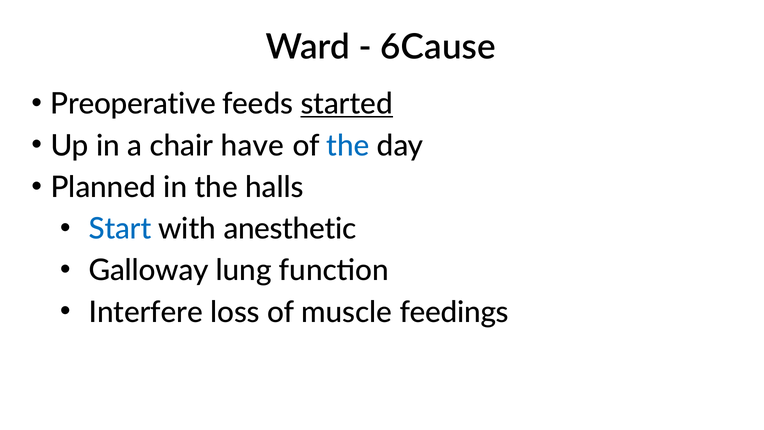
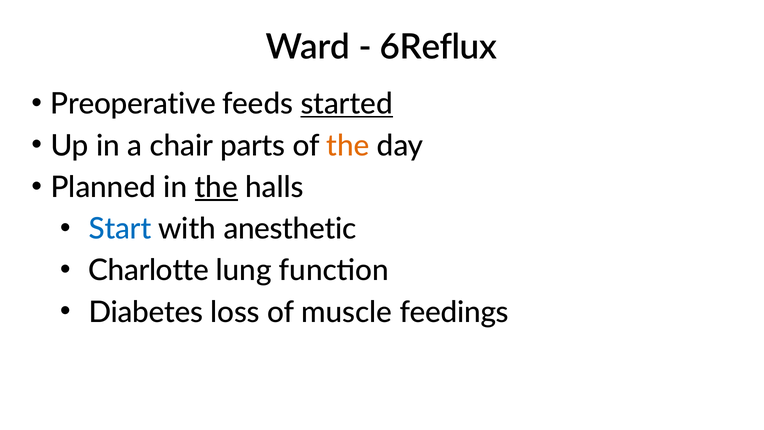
6Cause: 6Cause -> 6Reflux (438, 47)
have: have -> parts (253, 146)
the colour: blue -> orange (348, 146)
the underline: none -> present (216, 187)
Galloway: Galloway -> Charlotte (149, 270)
Interfere: Interfere -> Diabetes (146, 312)
